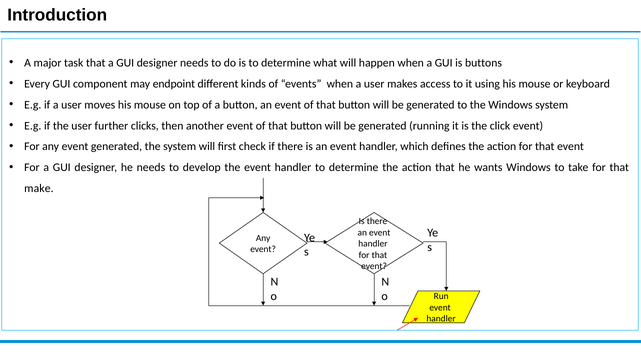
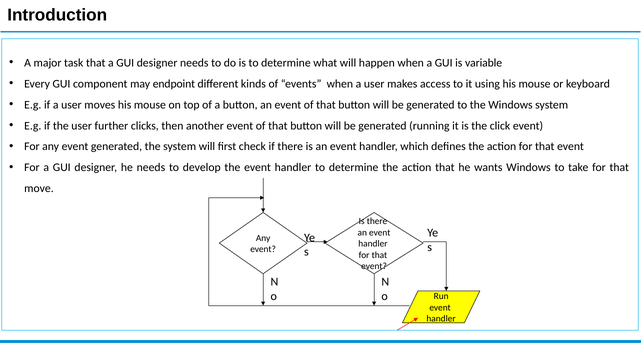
buttons: buttons -> variable (484, 63)
make: make -> move (39, 189)
